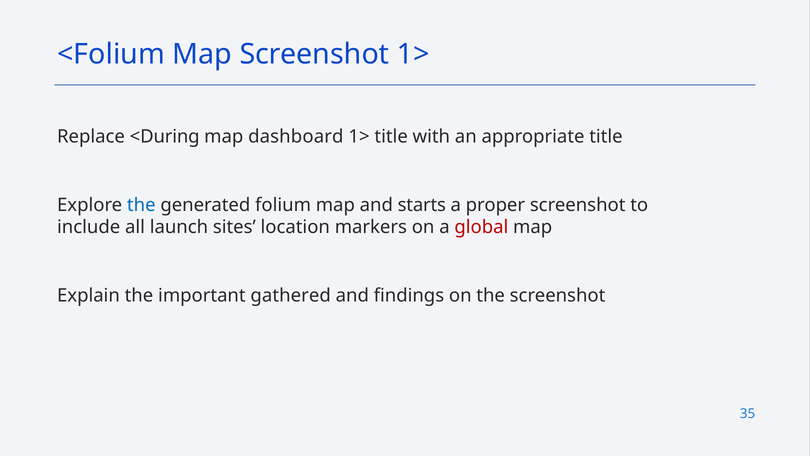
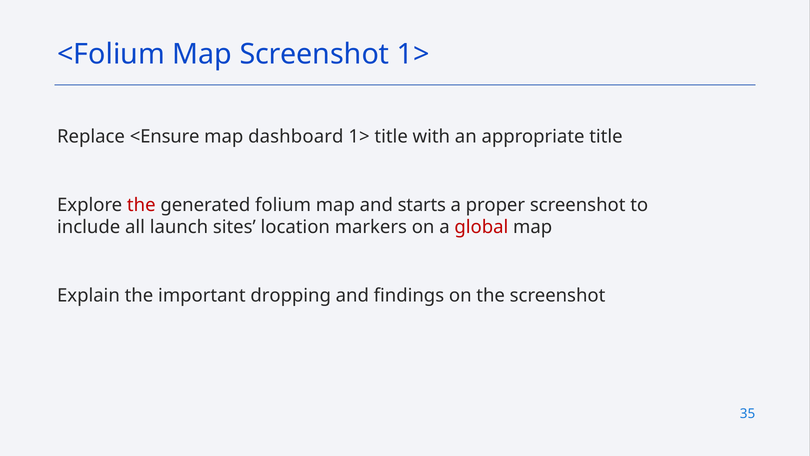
<During: <During -> <Ensure (165, 137)
the colour: blue -> red (141, 205)
gathered: gathered -> dropping (291, 295)
